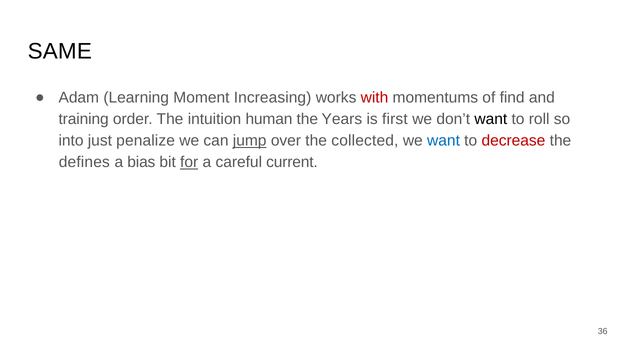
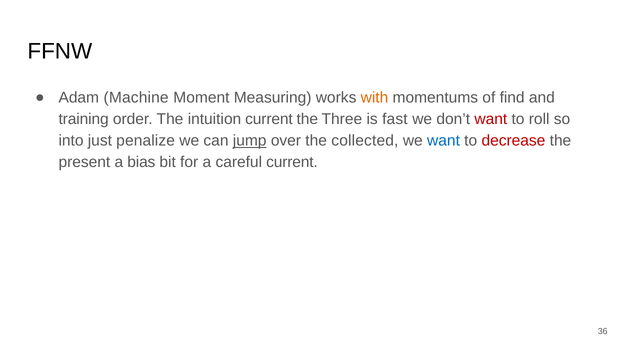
SAME: SAME -> FFNW (60, 52)
Learning: Learning -> Machine (136, 98)
Increasing: Increasing -> Measuring (273, 98)
with colour: red -> orange (374, 98)
intuition human: human -> current (269, 119)
Years: Years -> Three (342, 119)
first: first -> fast (395, 119)
want colour: black -> red (491, 119)
defines: defines -> present (84, 162)
for underline: present -> none (189, 162)
